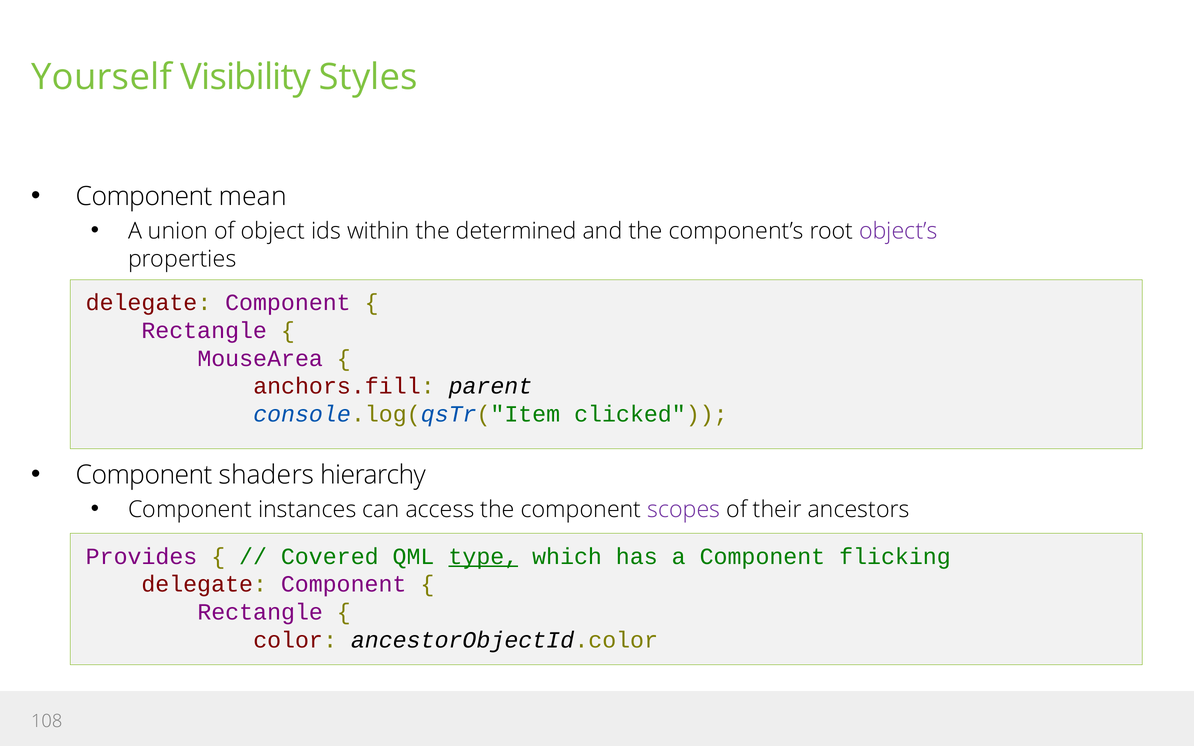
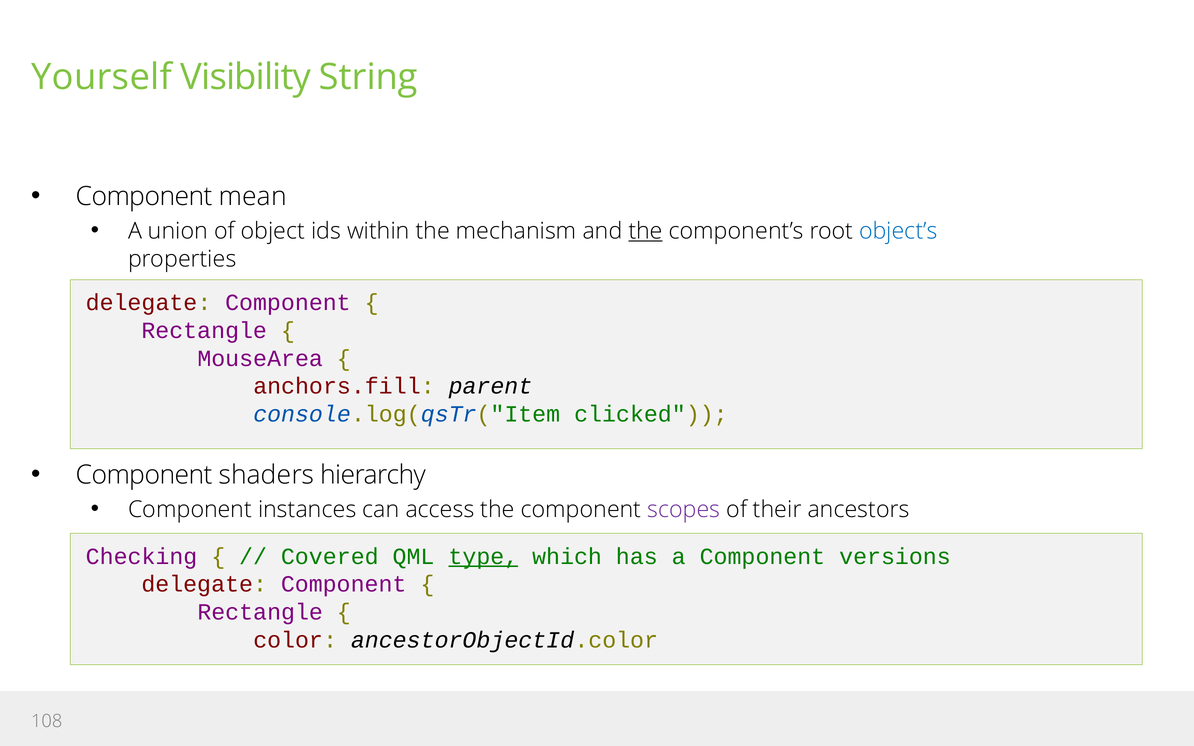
Styles: Styles -> String (368, 77)
determined: determined -> mechanism (516, 231)
the underline: none -> present (646, 231)
object’s colour: purple -> blue (898, 231)
Provides: Provides -> Checking (142, 557)
flicking: flicking -> versions (895, 557)
